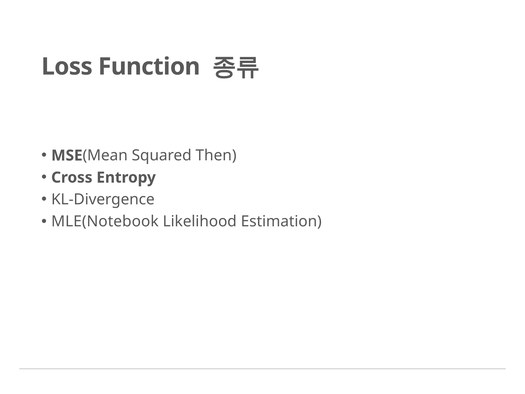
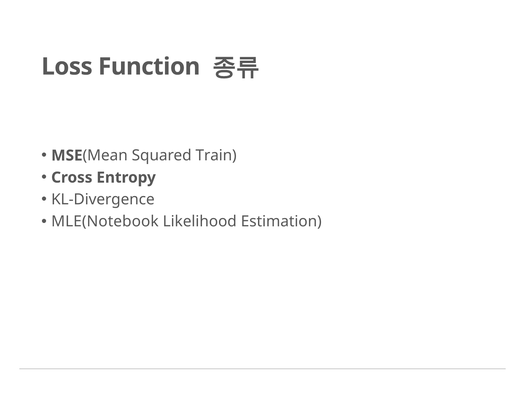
Then: Then -> Train (216, 155)
